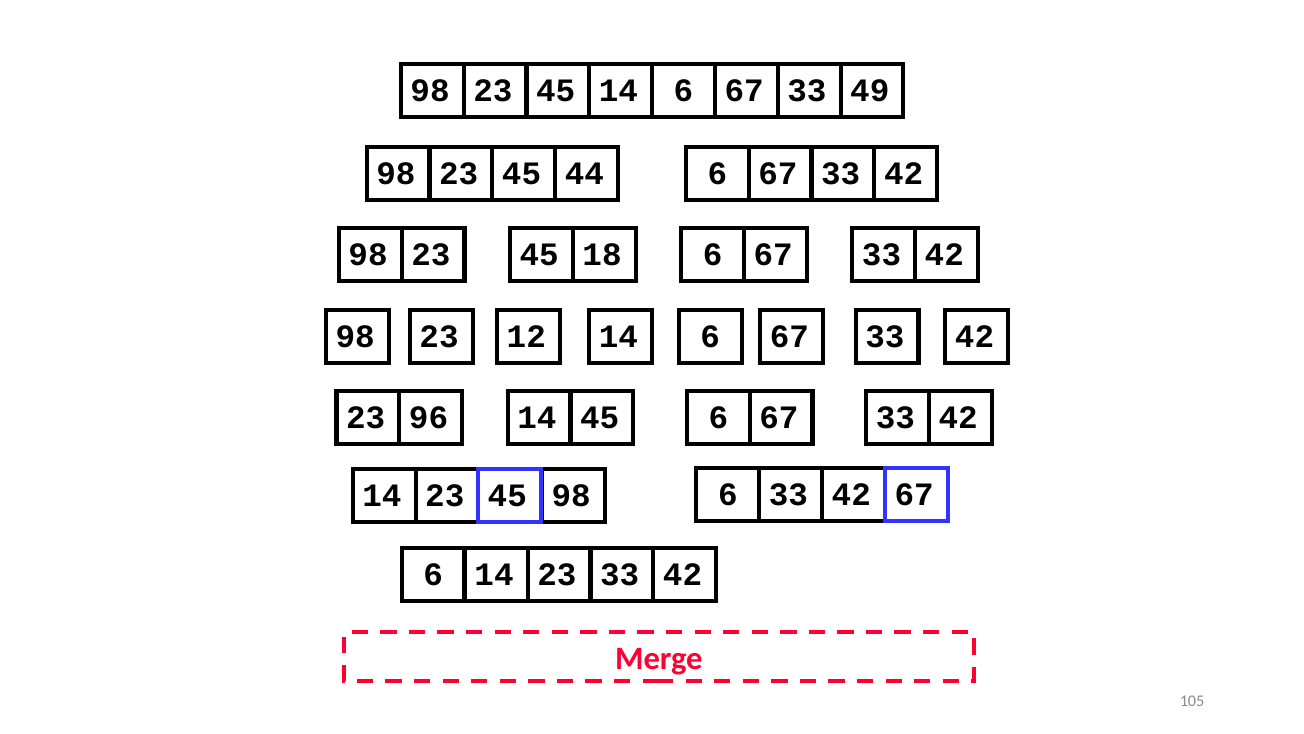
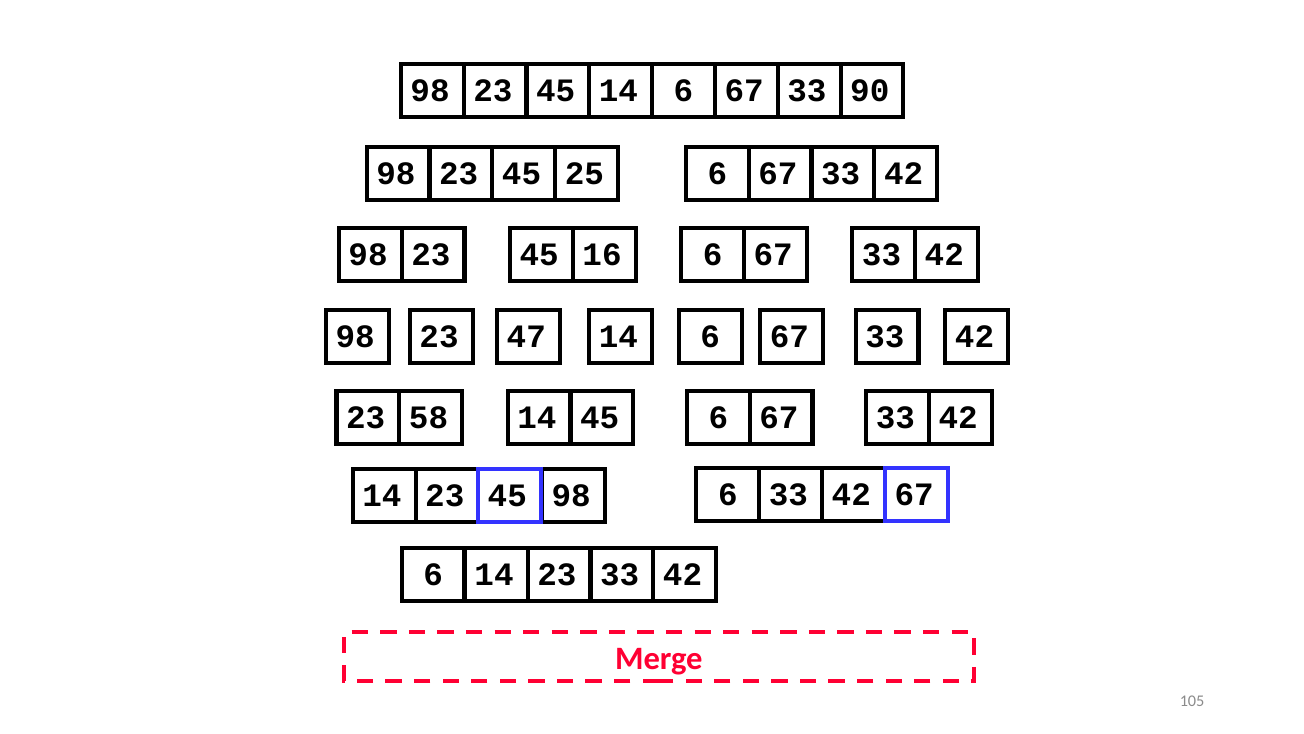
49: 49 -> 90 (870, 91)
44: 44 -> 25 (584, 173)
18: 18 -> 16 (602, 255)
12: 12 -> 47 (526, 336)
96: 96 -> 58 (429, 418)
